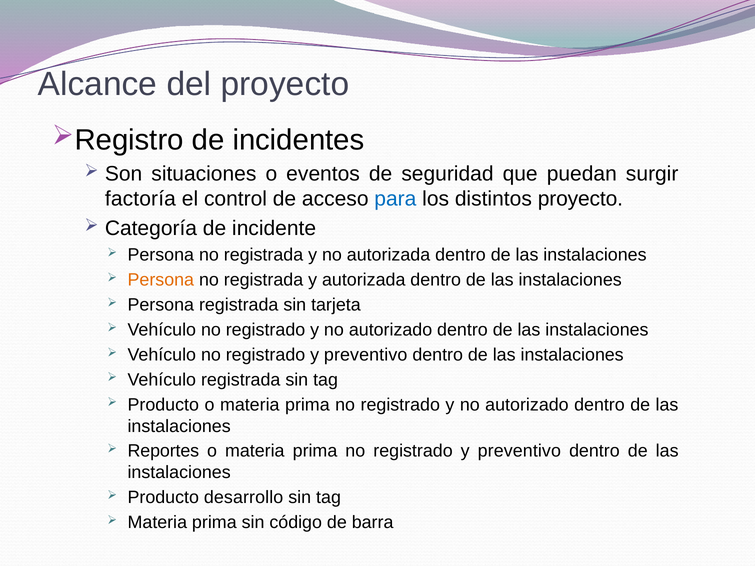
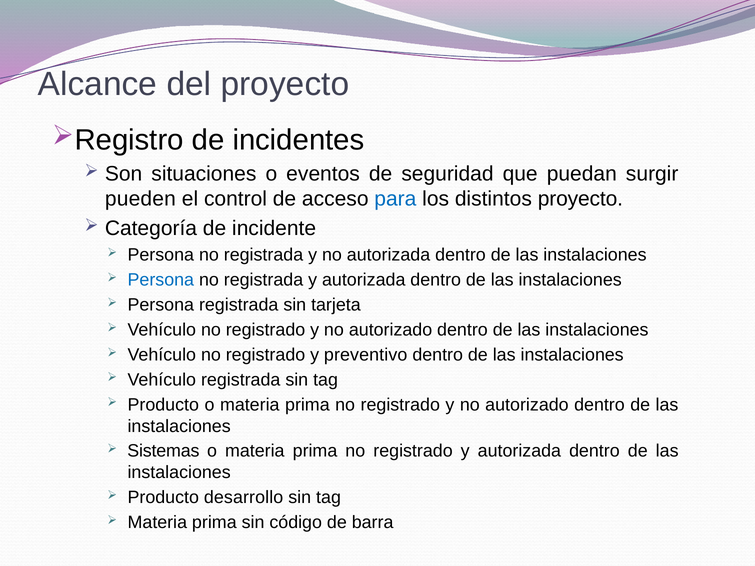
factoría: factoría -> pueden (140, 199)
Persona colour: orange -> blue (161, 280)
Reportes: Reportes -> Sistemas (163, 451)
preventivo: preventivo -> autorizada (519, 451)
